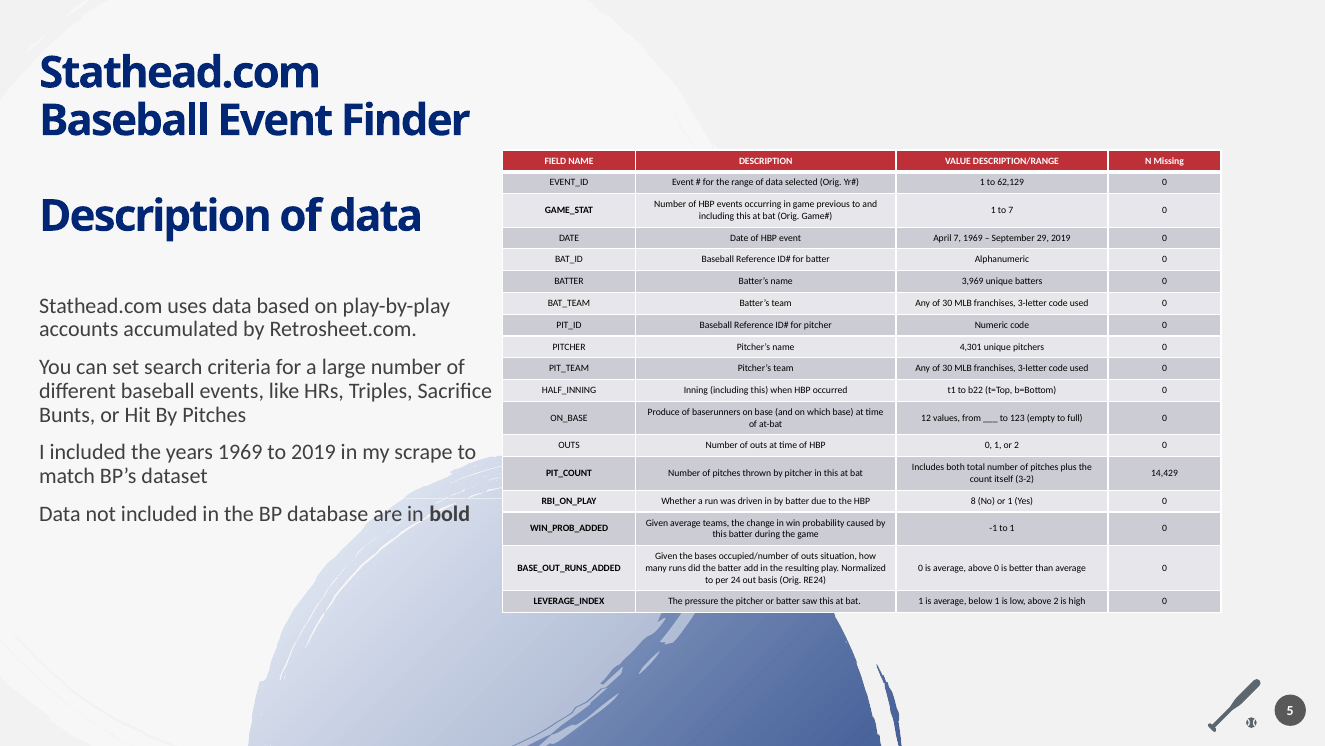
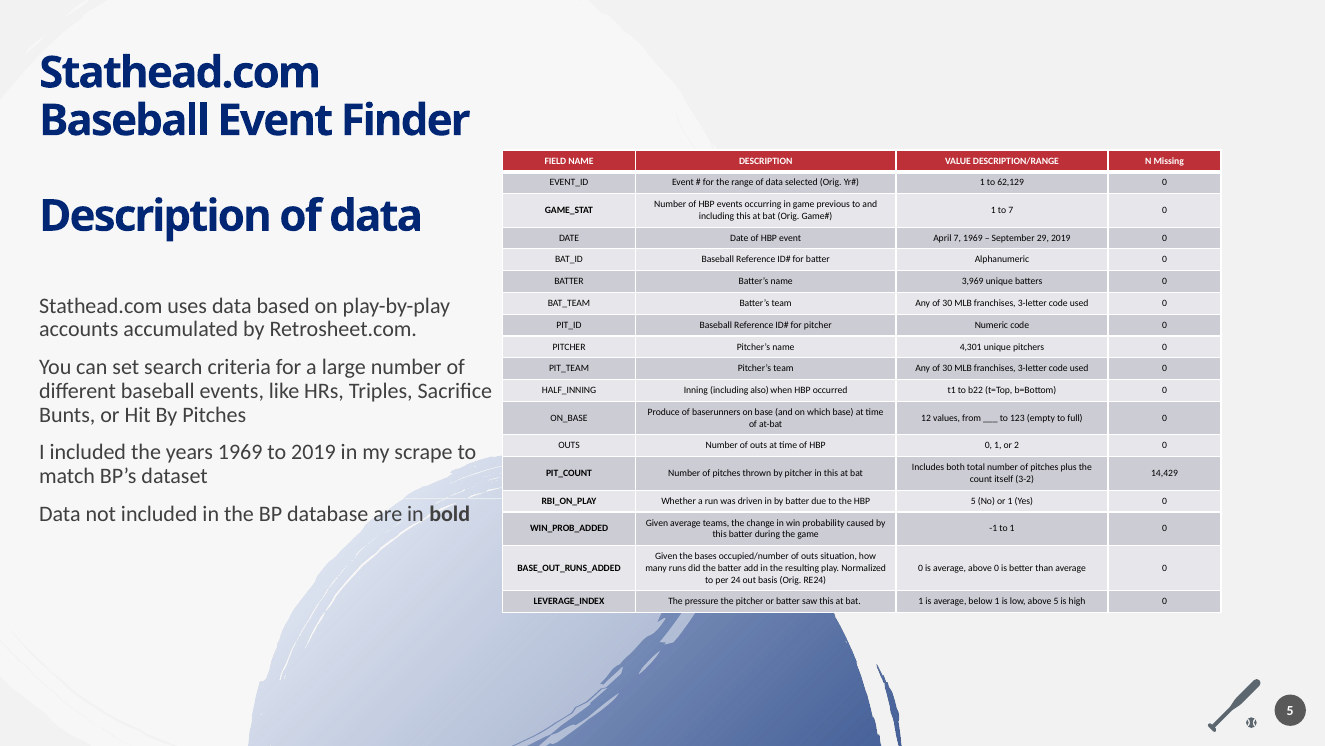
Inning including this: this -> also (760, 390)
HBP 8: 8 -> 5 (973, 501)
above 2: 2 -> 5 (1056, 601)
